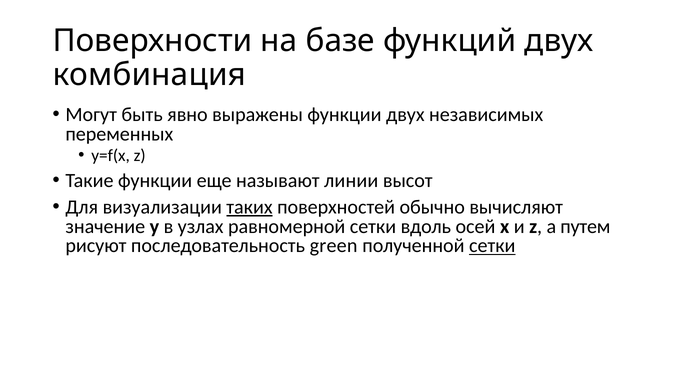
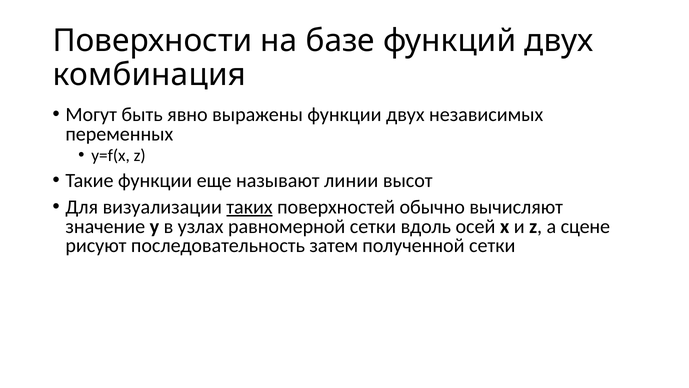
путем: путем -> сцене (585, 226)
green: green -> затем (334, 246)
сетки underline: present -> none (492, 246)
